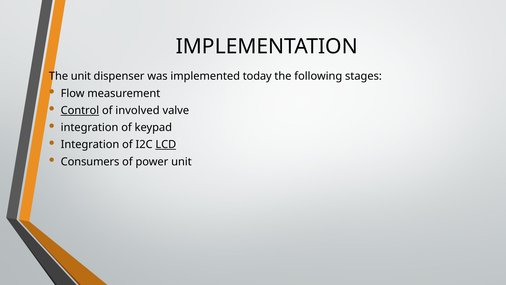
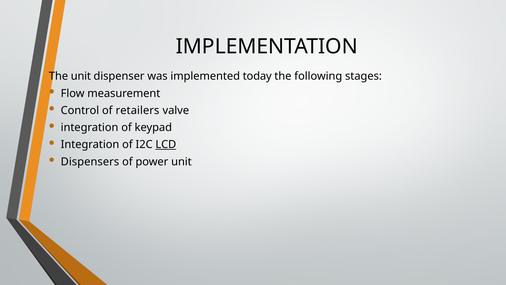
Control underline: present -> none (80, 110)
involved: involved -> retailers (137, 110)
Consumers: Consumers -> Dispensers (90, 162)
